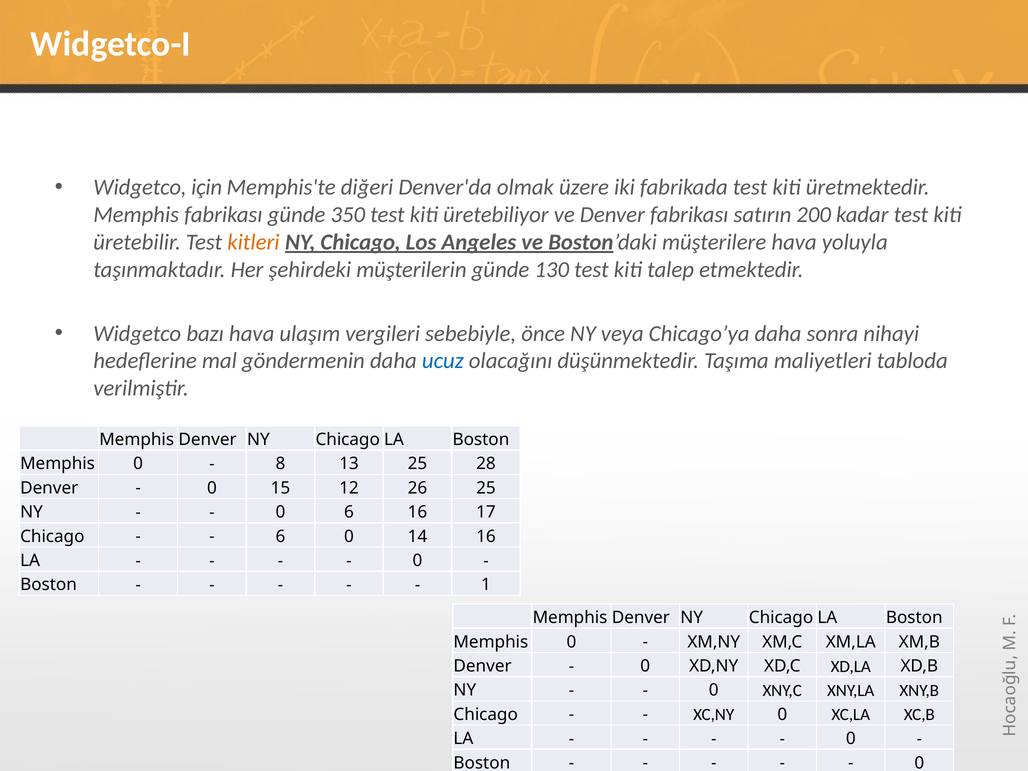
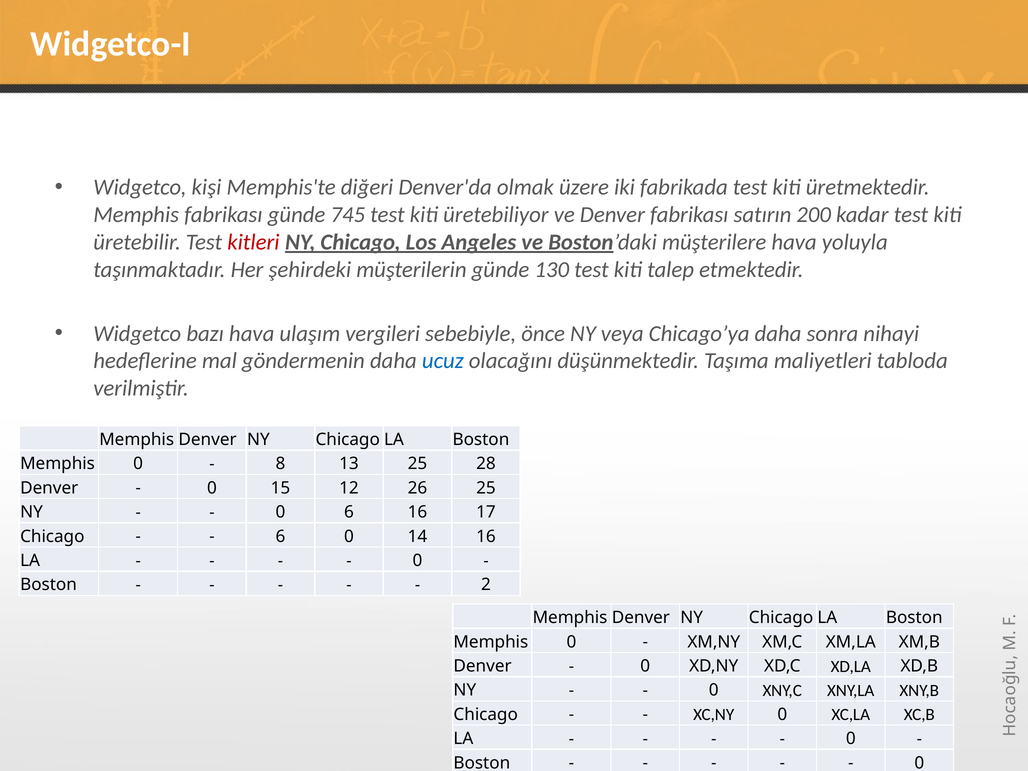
için: için -> kişi (207, 187)
350: 350 -> 745 (348, 215)
kitleri colour: orange -> red (253, 242)
1: 1 -> 2 (486, 585)
